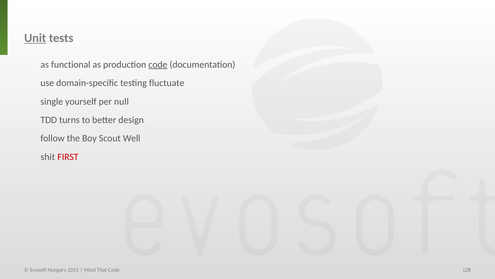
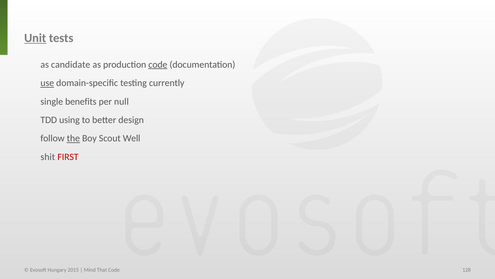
functional: functional -> candidate (71, 65)
use underline: none -> present (47, 83)
fluctuate: fluctuate -> currently (167, 83)
yourself: yourself -> benefits (81, 101)
turns: turns -> using (69, 120)
the underline: none -> present (73, 138)
